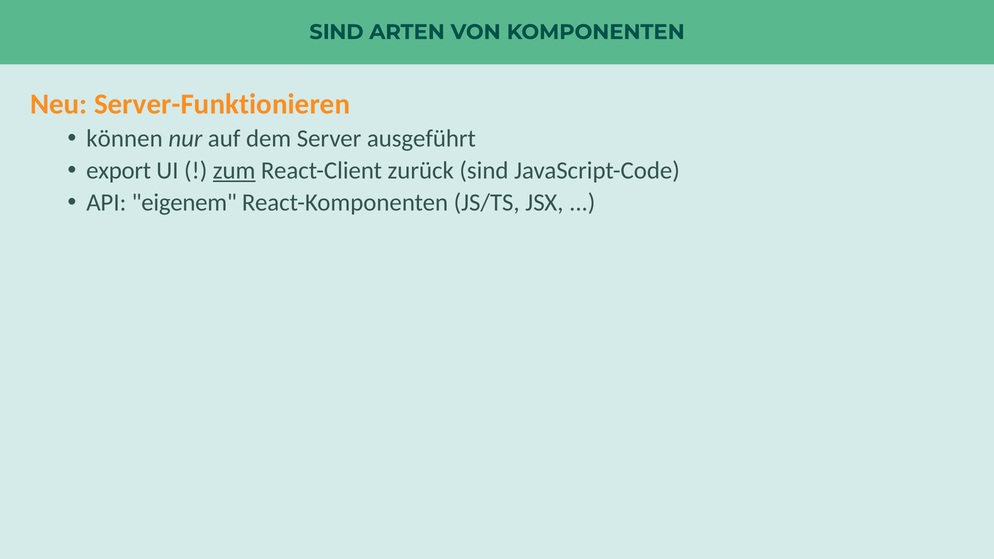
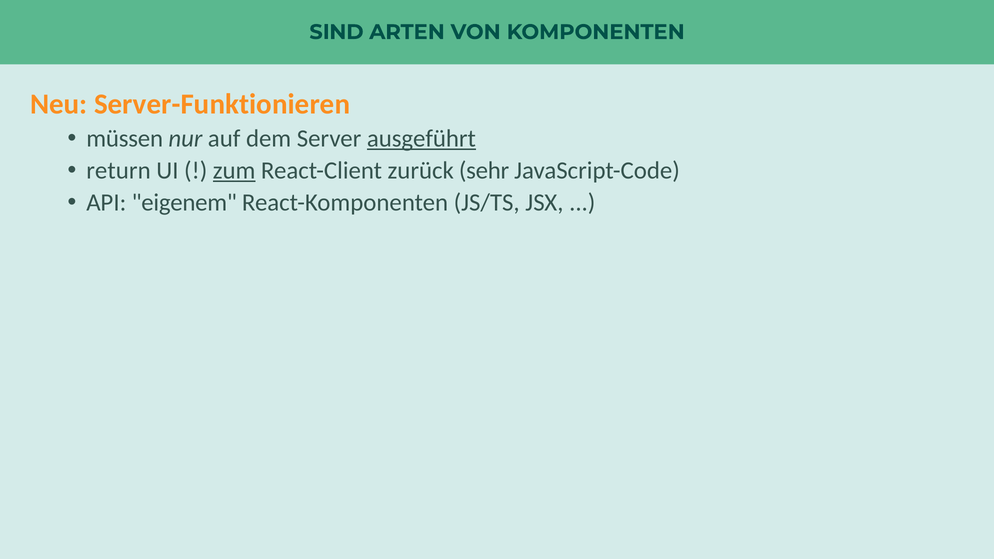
können: können -> müssen (125, 138)
ausgeführt underline: none -> present (421, 138)
export: export -> return (118, 170)
zurück sind: sind -> sehr (484, 170)
